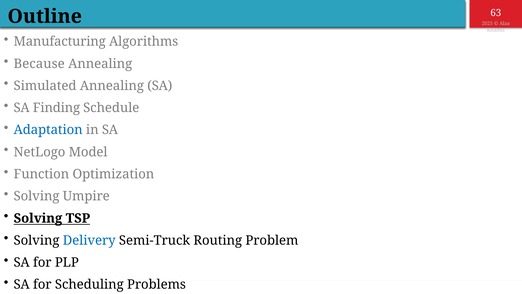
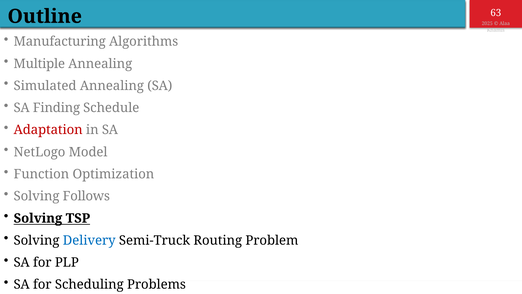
Because: Because -> Multiple (39, 64)
Adaptation colour: blue -> red (48, 130)
Umpire: Umpire -> Follows (86, 196)
